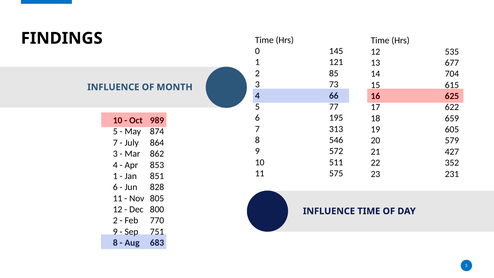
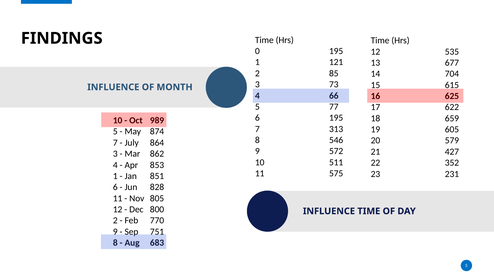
0 145: 145 -> 195 (336, 51)
